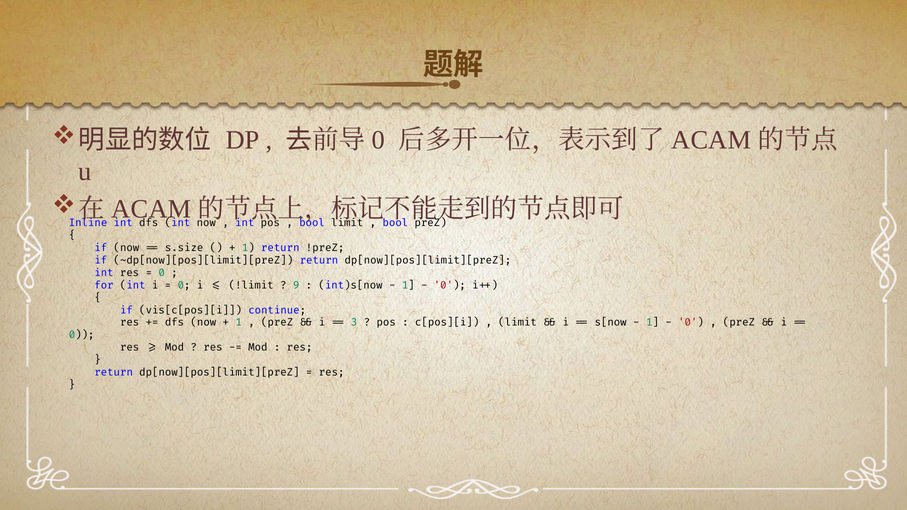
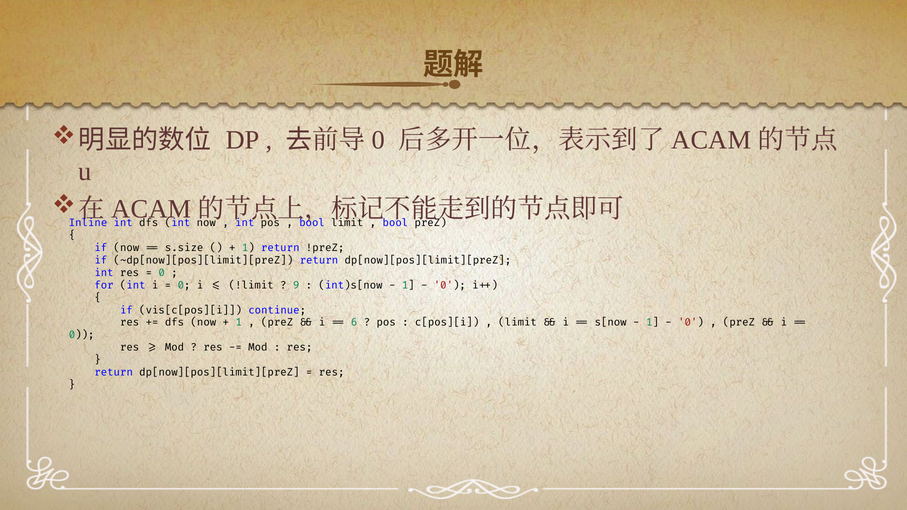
3: 3 -> 6 (354, 323)
